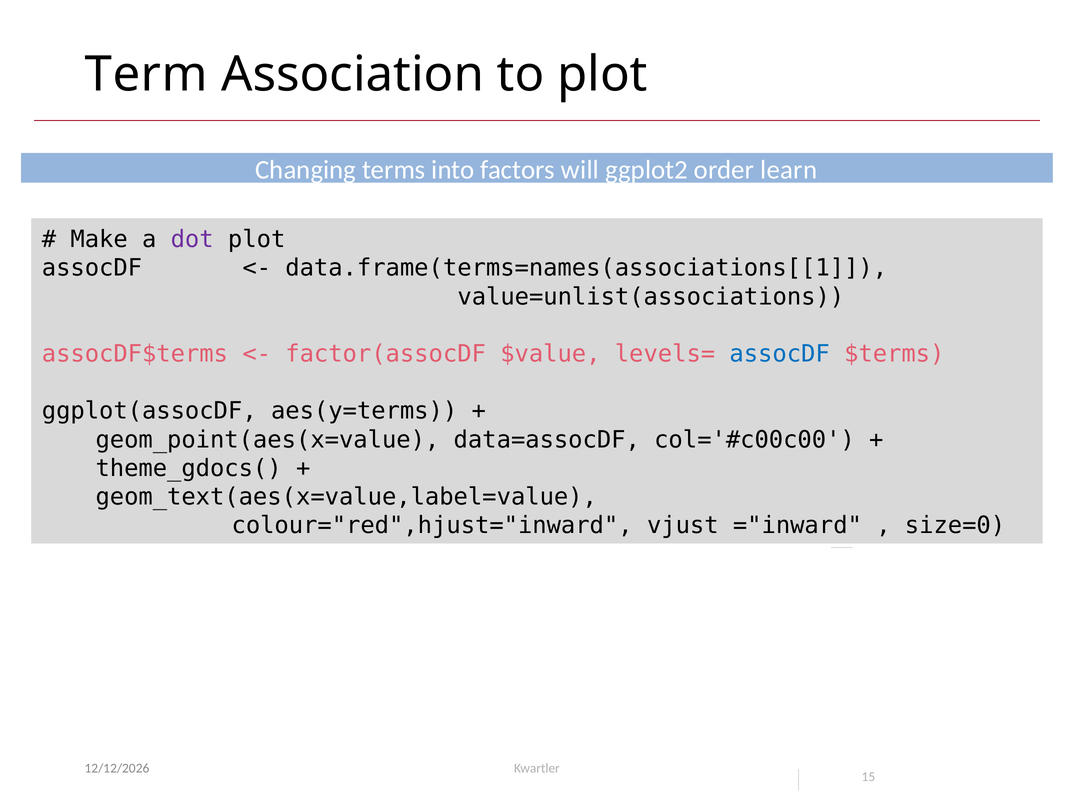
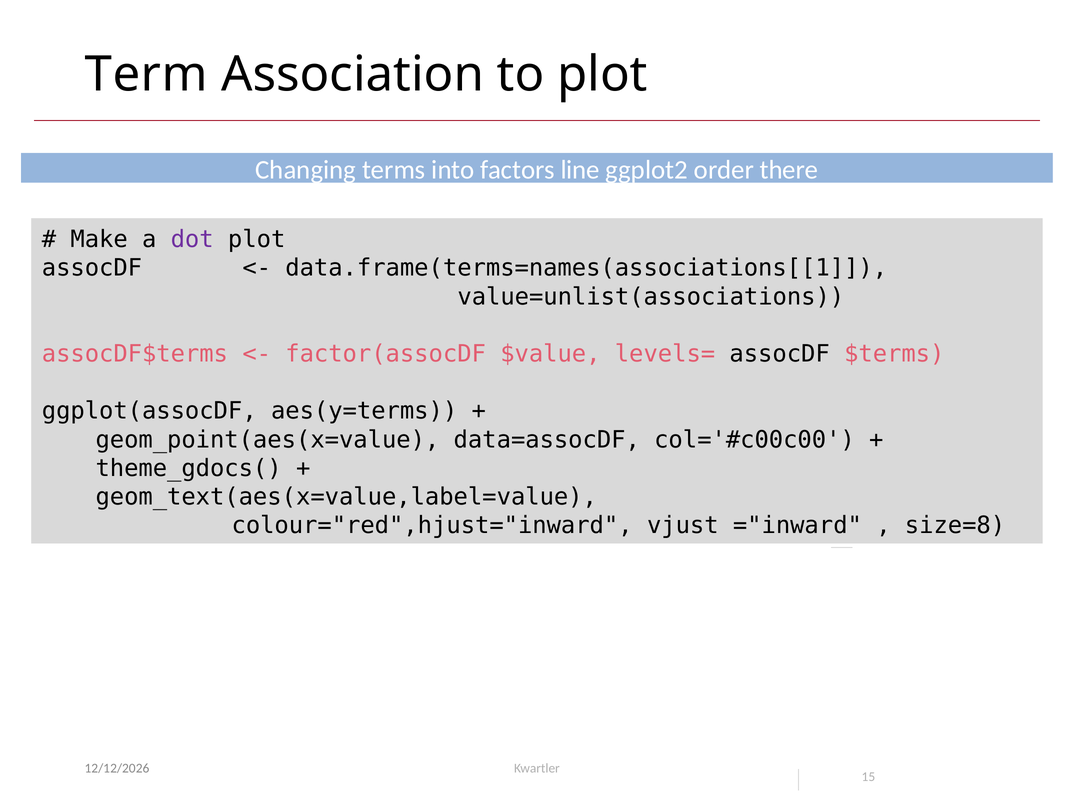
will: will -> line (580, 170)
learn: learn -> there (789, 170)
assocDF colour: blue -> black (780, 354)
size=0: size=0 -> size=8 (955, 526)
